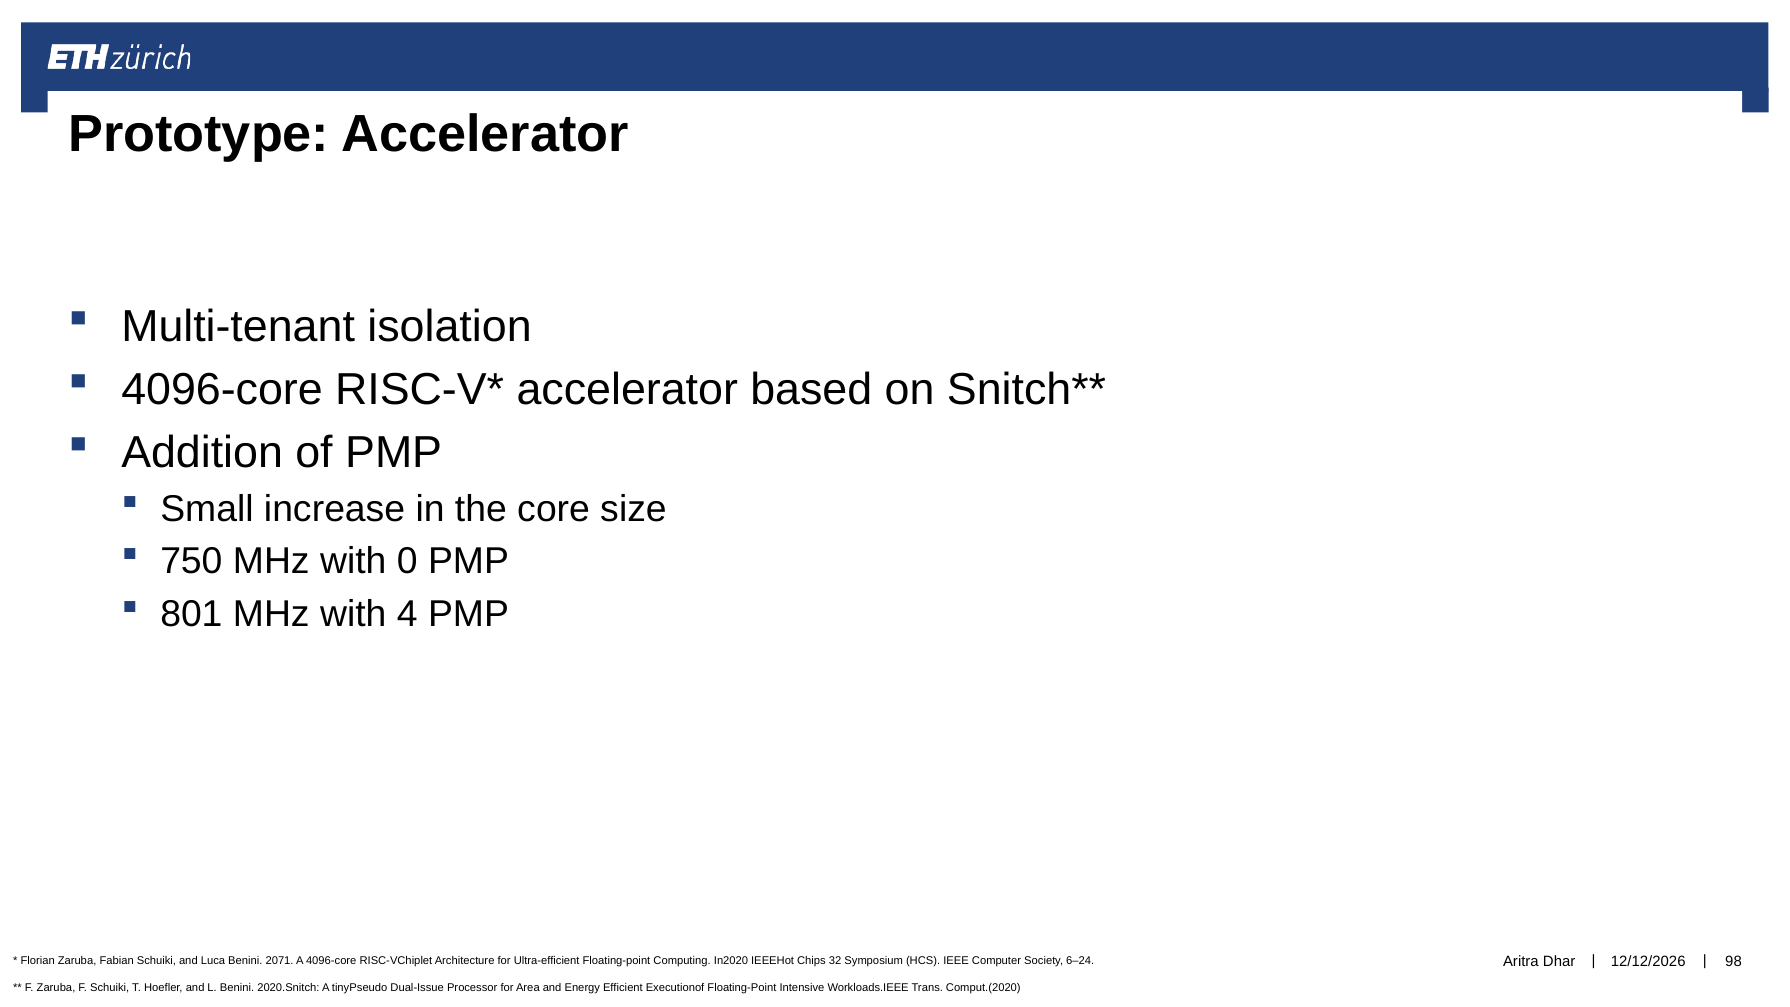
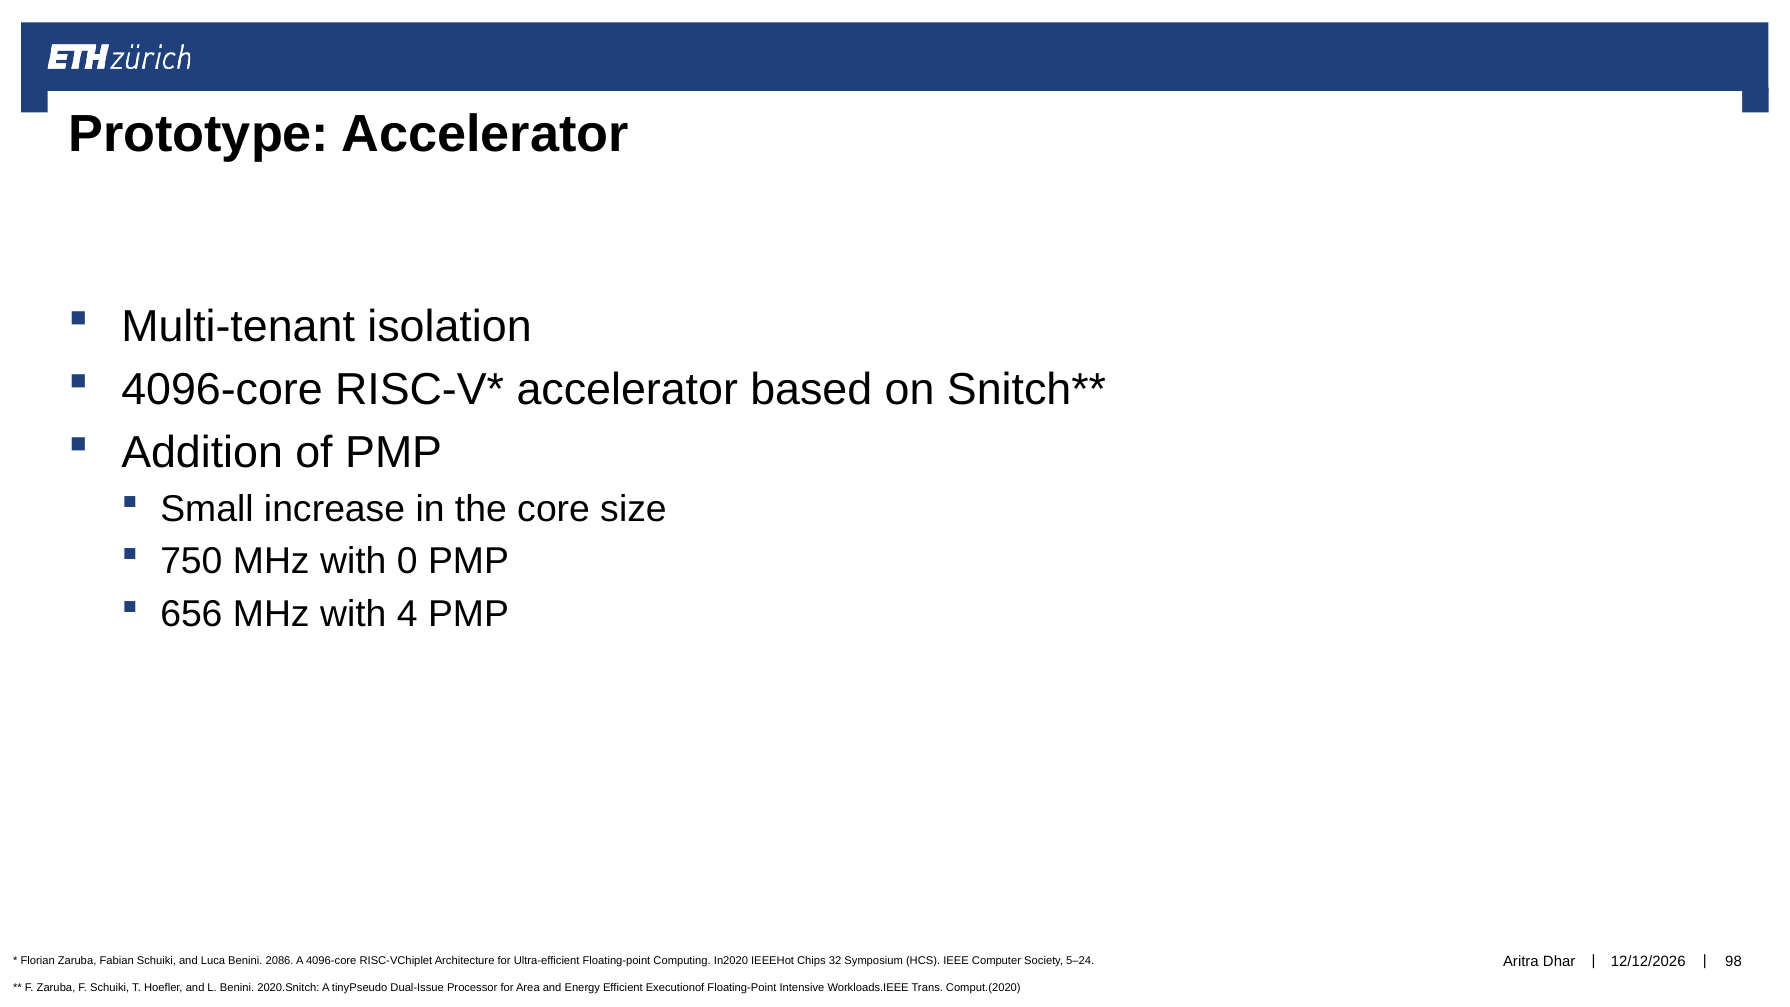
801: 801 -> 656 (191, 614)
2071: 2071 -> 2086 (280, 961)
6–24: 6–24 -> 5–24 (1080, 961)
